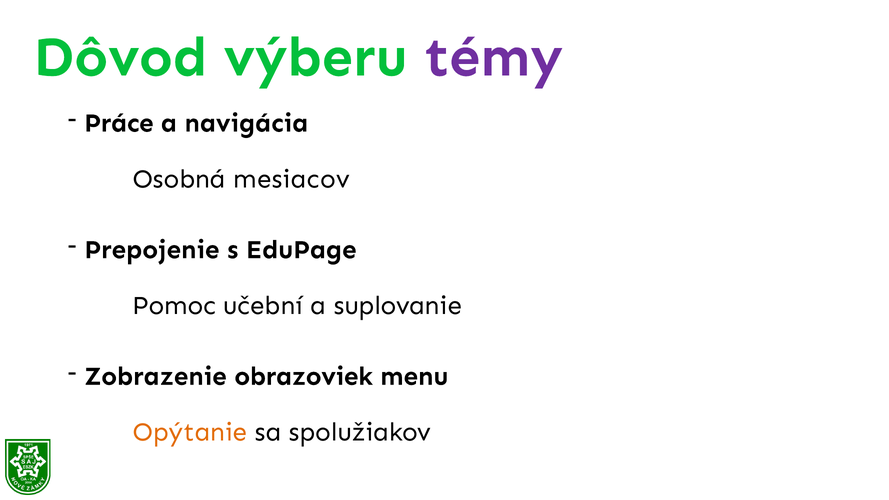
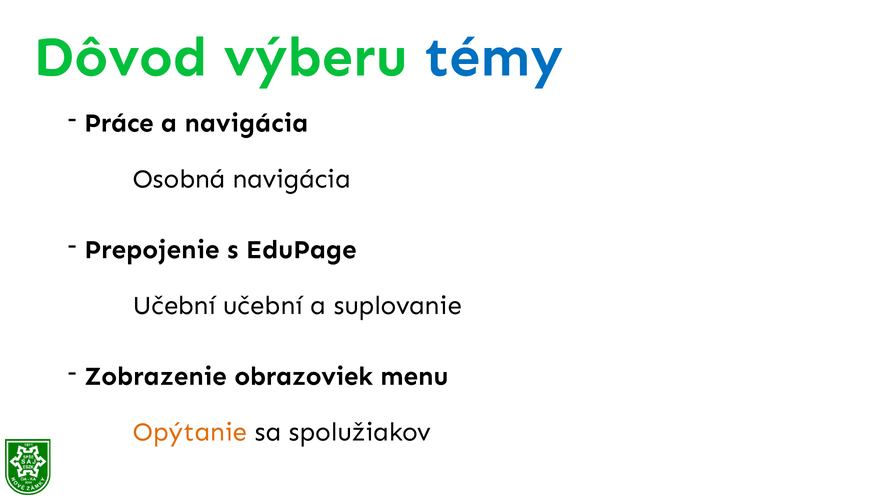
témy colour: purple -> blue (493, 57)
Osobná mesiacov: mesiacov -> navigácia (292, 179)
Pomoc: Pomoc -> Učební (174, 306)
